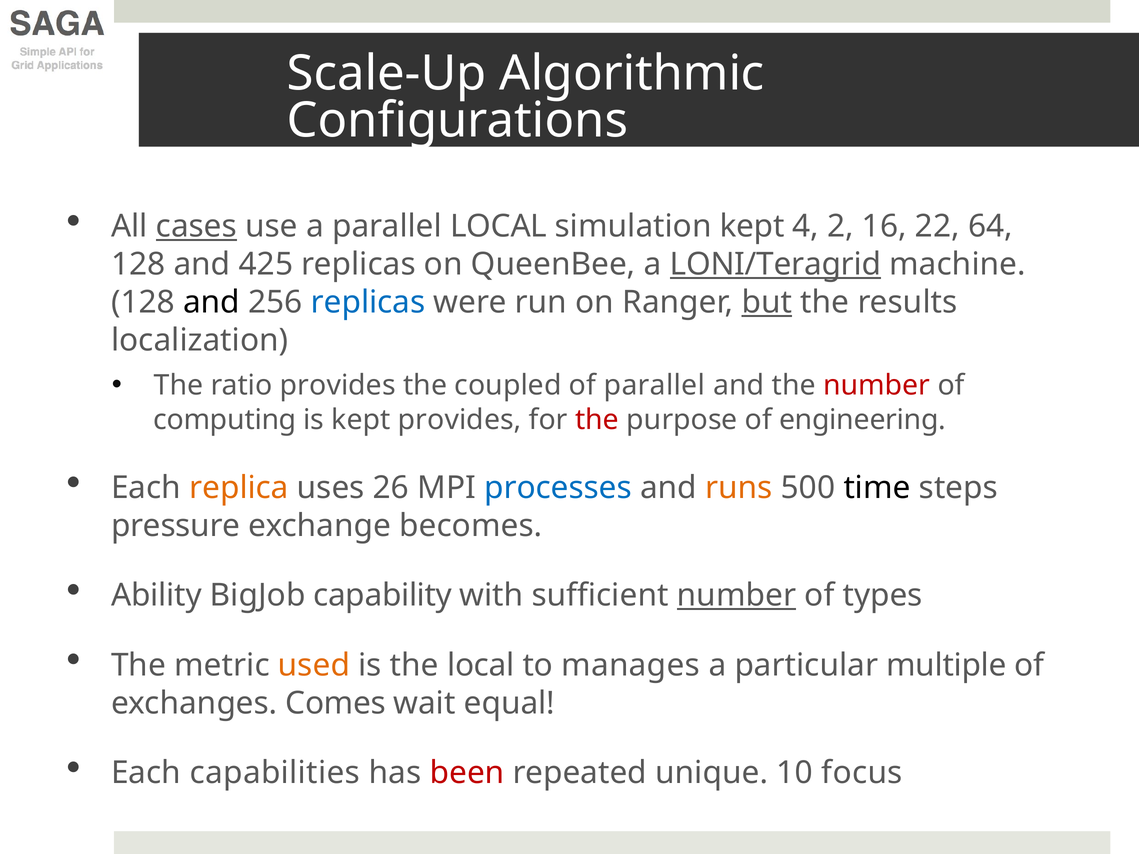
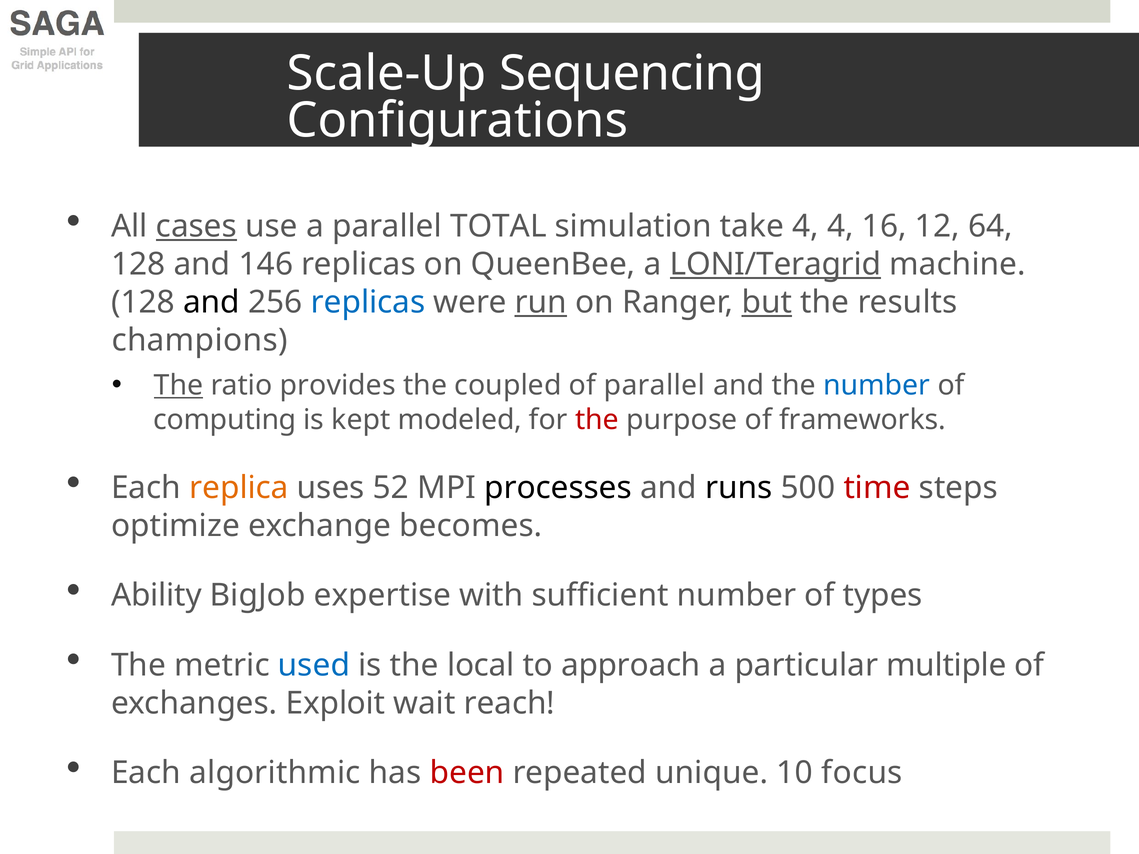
Algorithmic: Algorithmic -> Sequencing (632, 74)
parallel LOCAL: LOCAL -> TOTAL (498, 226)
simulation kept: kept -> take (752, 226)
4 2: 2 -> 4 (840, 226)
22: 22 -> 12 (937, 226)
425: 425 -> 146 (266, 264)
run underline: none -> present (541, 302)
localization: localization -> champions (200, 340)
The underline: none -> present (178, 386)
number colour: red -> blue (877, 386)
kept provides: provides -> modeled (460, 420)
engineering: engineering -> frameworks (862, 420)
26: 26 -> 52 (391, 488)
processes colour: blue -> black (558, 488)
runs colour: orange -> black (739, 488)
time colour: black -> red (877, 488)
pressure: pressure -> optimize (175, 526)
capability: capability -> expertise (382, 596)
number underline: present -> none (737, 596)
used colour: orange -> blue (314, 665)
manages: manages -> approach (631, 665)
Comes: Comes -> Exploit (336, 703)
equal: equal -> reach (509, 703)
capabilities: capabilities -> algorithmic (275, 773)
